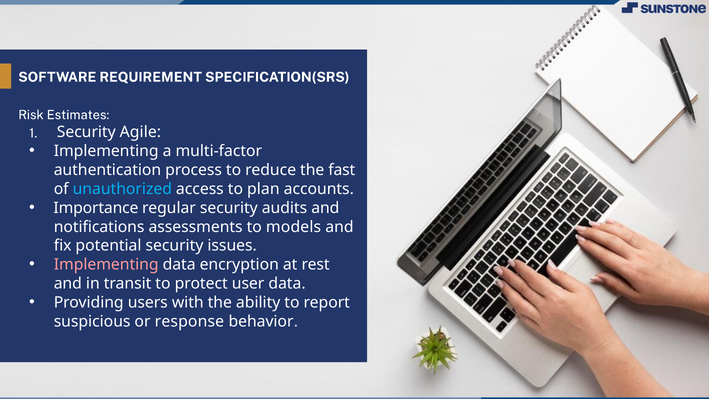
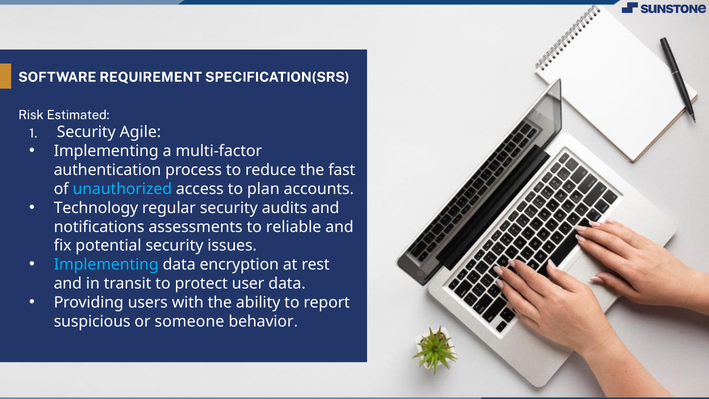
Estimates: Estimates -> Estimated (78, 115)
Importance: Importance -> Technology (96, 208)
models: models -> reliable (294, 227)
Implementing colour: pink -> light blue (106, 265)
response: response -> someone (189, 321)
